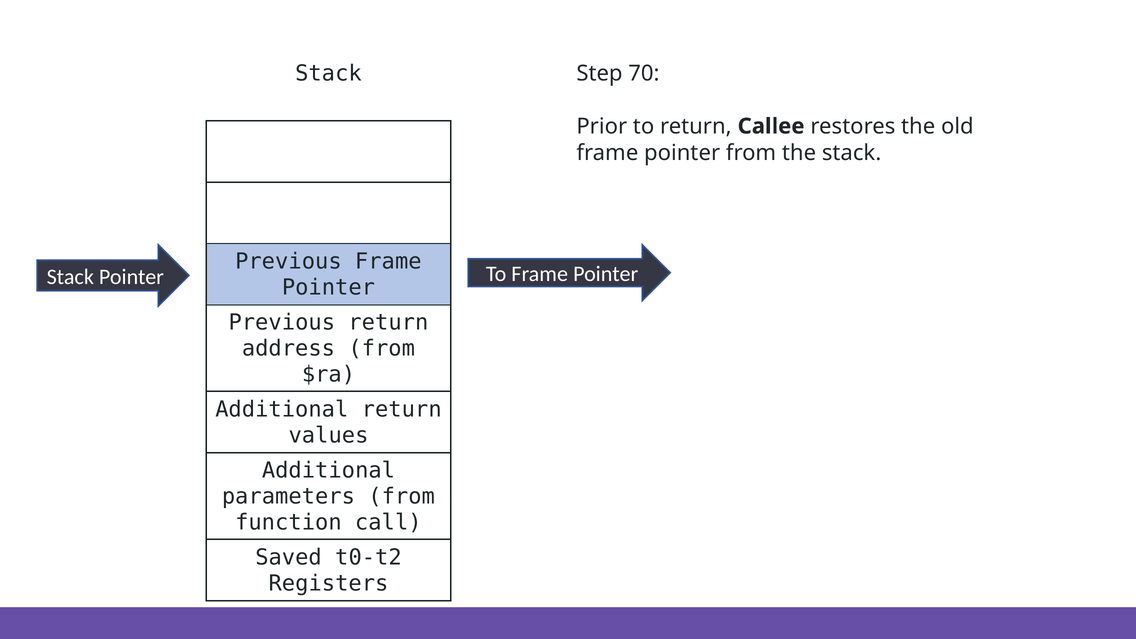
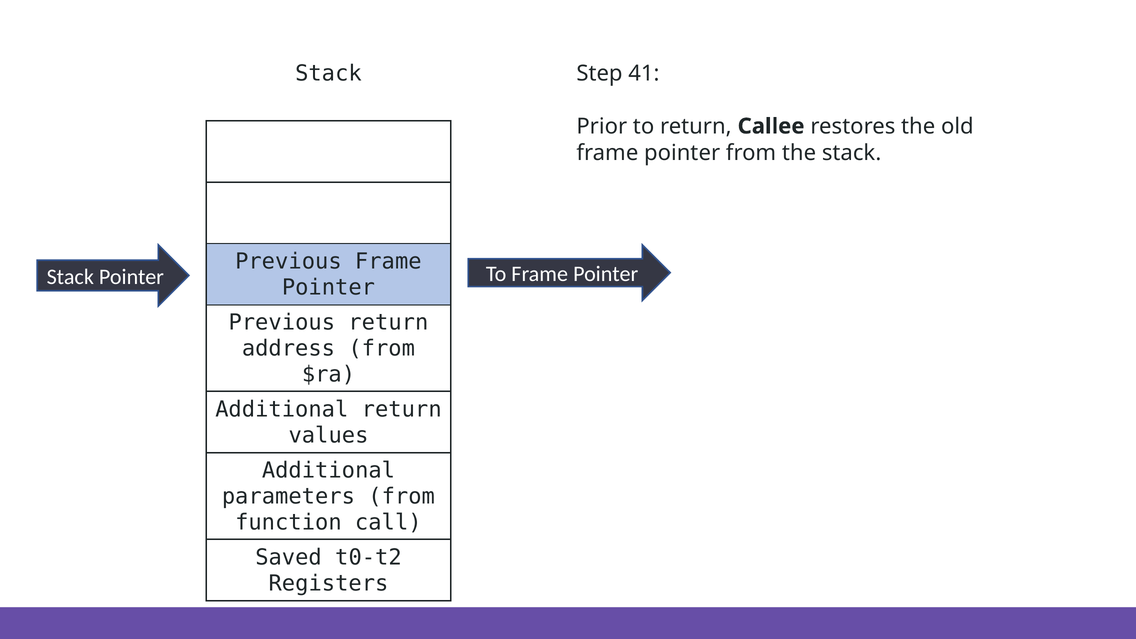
70: 70 -> 41 (644, 73)
